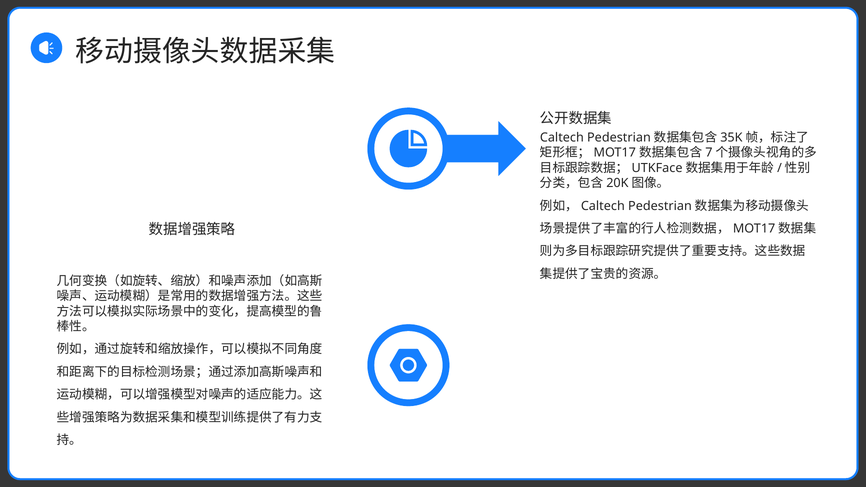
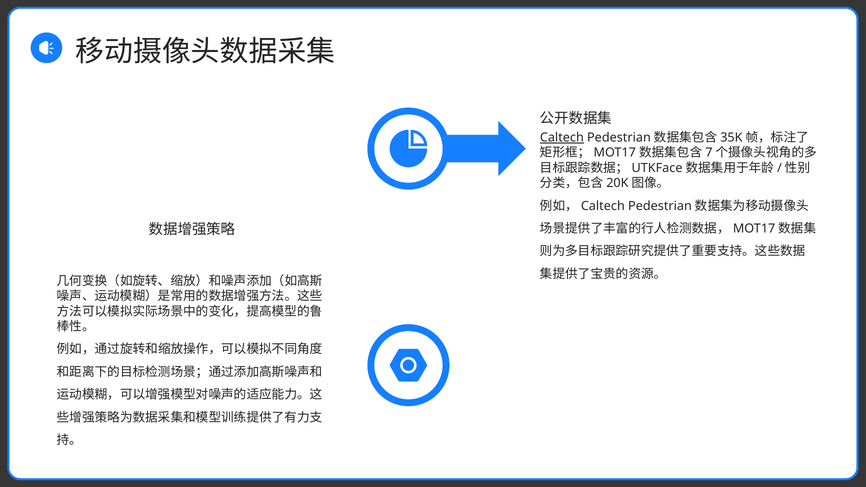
Caltech underline: none -> present (562, 138)
